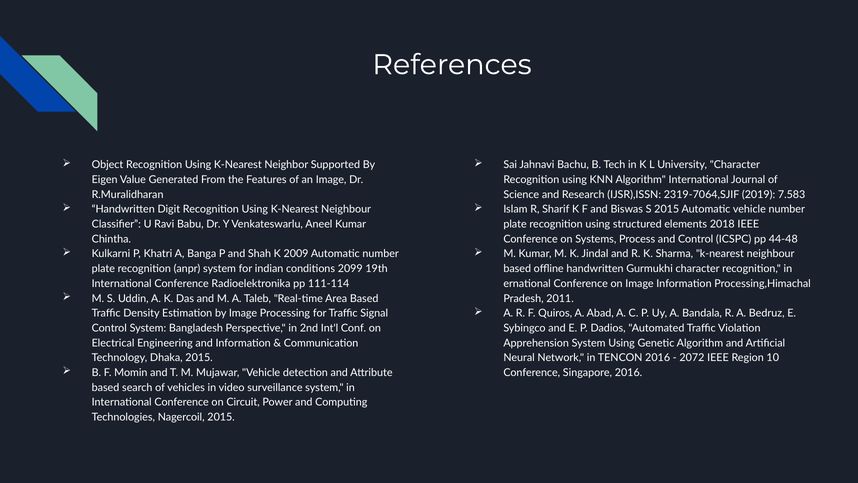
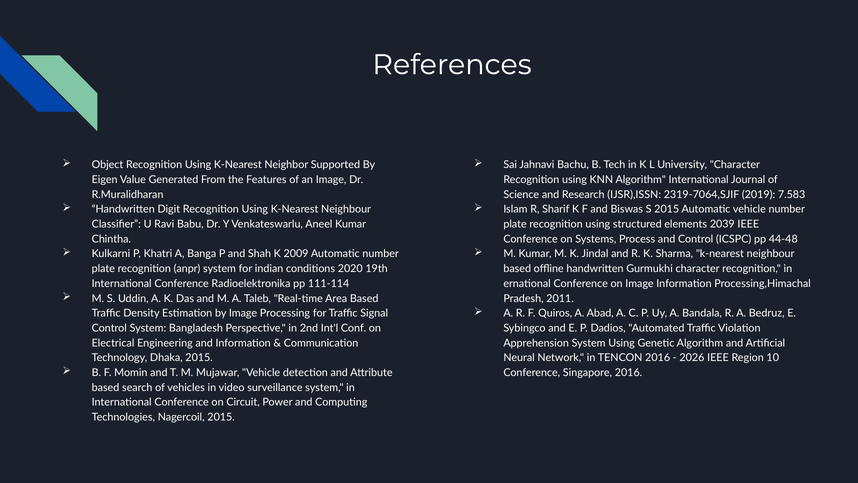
2018: 2018 -> 2039 (722, 224)
2099: 2099 -> 2020 (350, 269)
2072: 2072 -> 2026 (692, 358)
